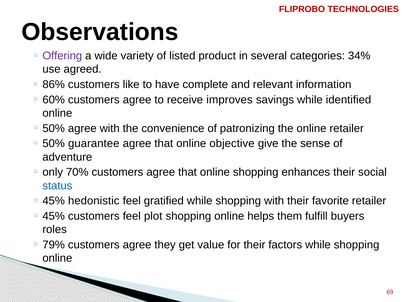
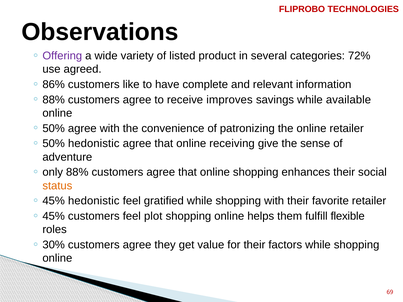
34%: 34% -> 72% (359, 56)
60%: 60% -> 88% (54, 100)
identified: identified -> available (348, 100)
50% guarantee: guarantee -> hedonistic (94, 144)
objective: objective -> receiving (232, 144)
only 70%: 70% -> 88% (77, 172)
status colour: blue -> orange (57, 186)
buyers: buyers -> flexible (348, 216)
79%: 79% -> 30% (54, 245)
